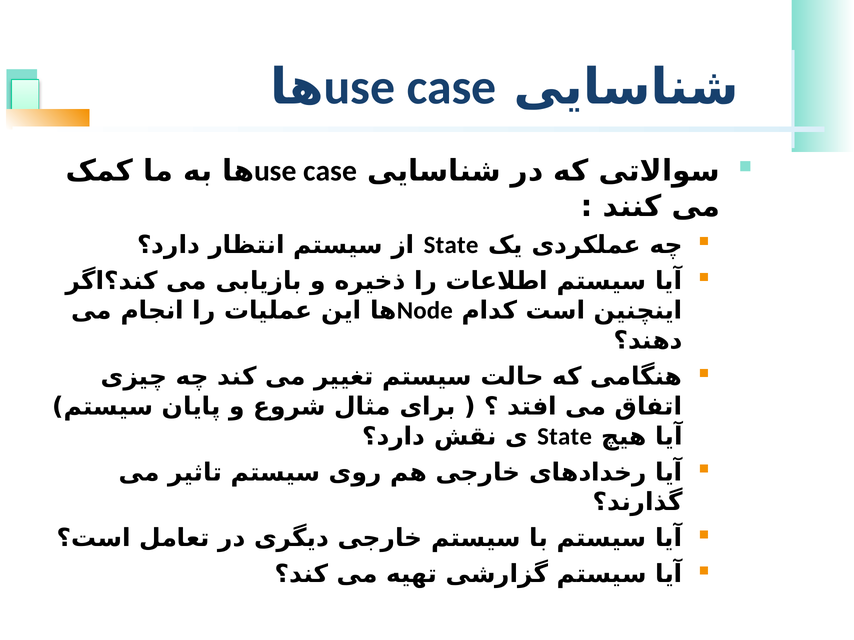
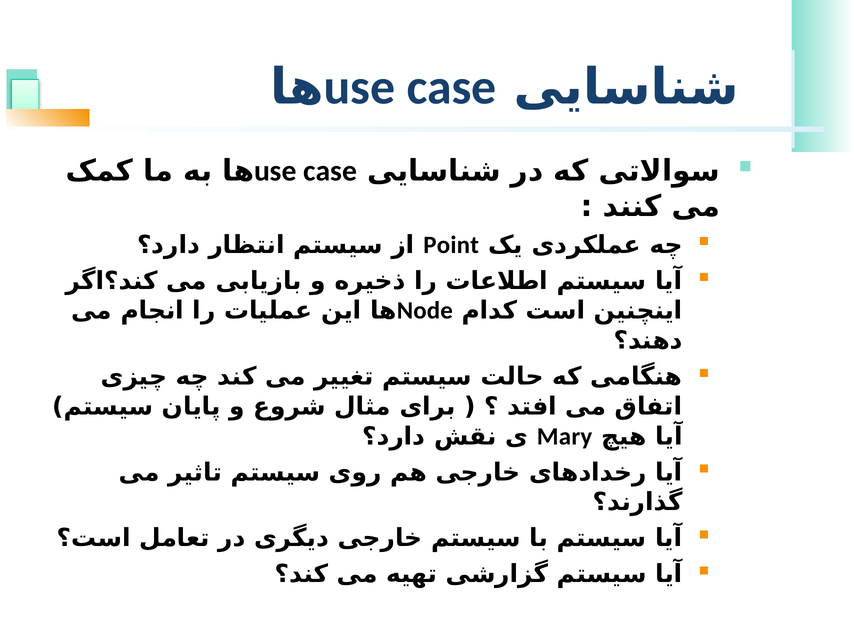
State: State -> Point (451, 245)
State: State -> Mary (565, 437)
